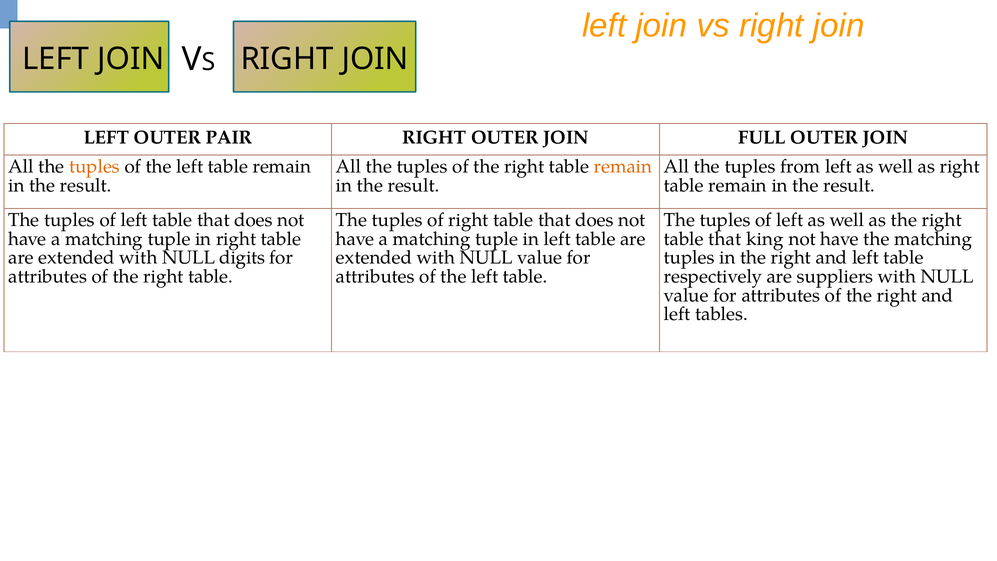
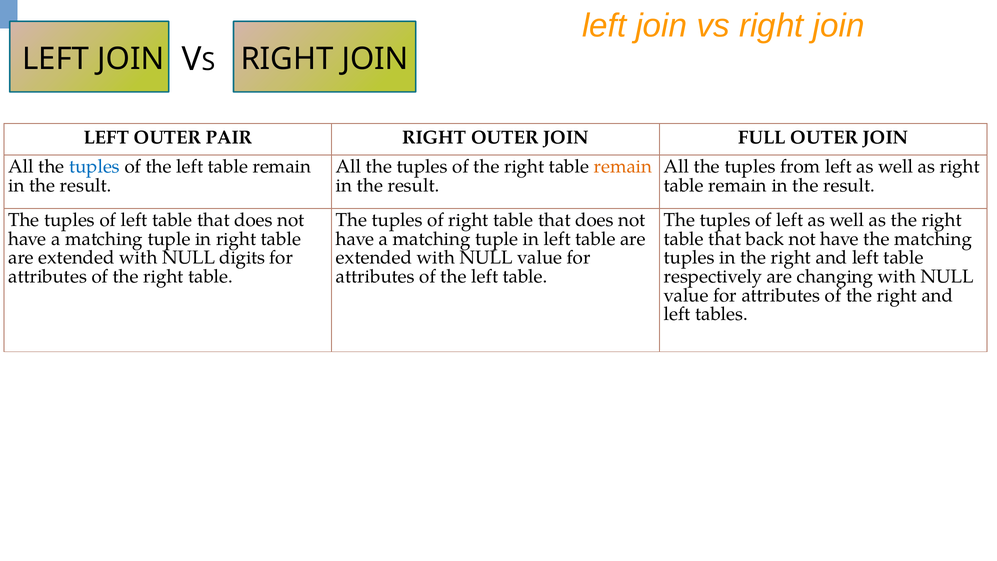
tuples colour: orange -> blue (94, 166)
king: king -> back (765, 239)
suppliers: suppliers -> changing (835, 276)
